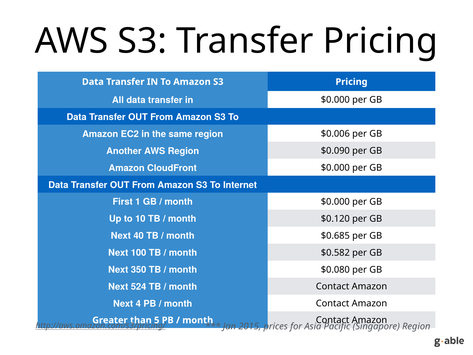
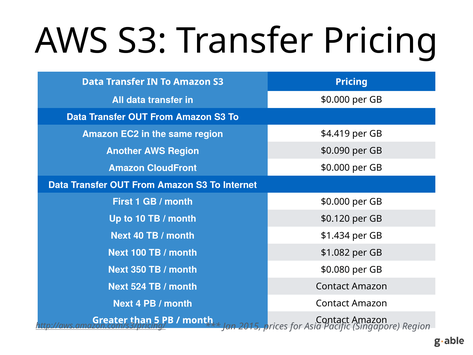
$0.006: $0.006 -> $4.419 (335, 134)
$0.685: $0.685 -> $1.434 (335, 236)
$0.582: $0.582 -> $1.082 (335, 252)
